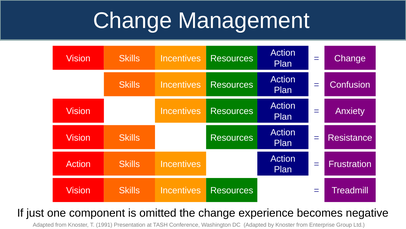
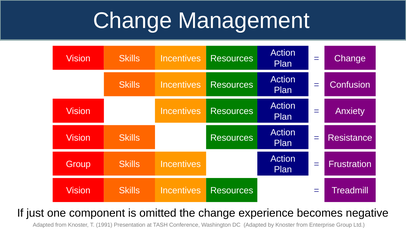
Action: Action -> Group (78, 164)
